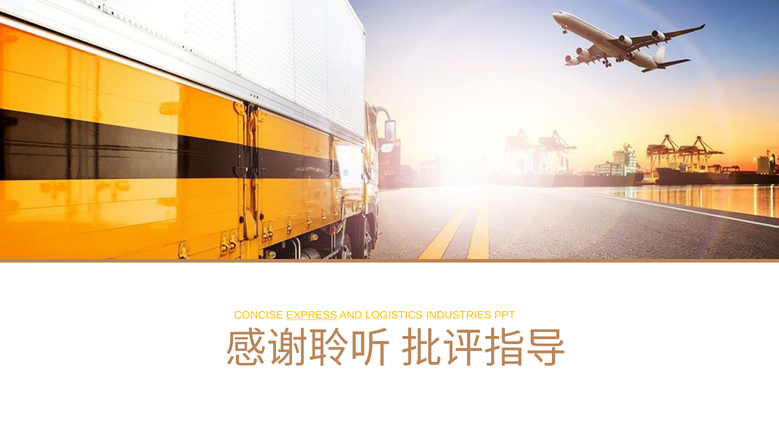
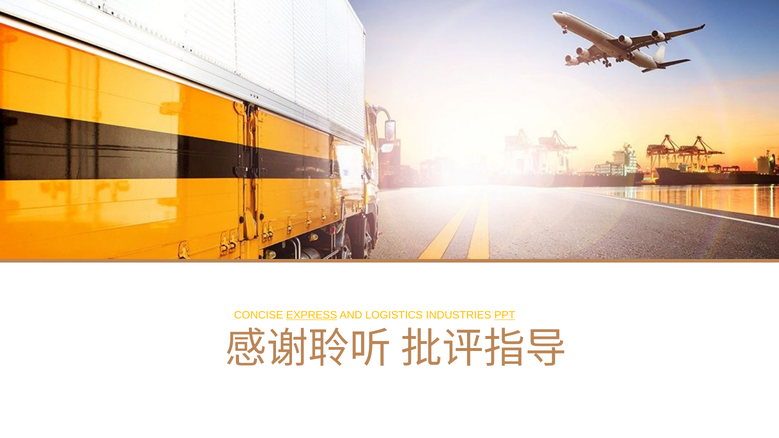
PPT underline: none -> present (505, 315)
